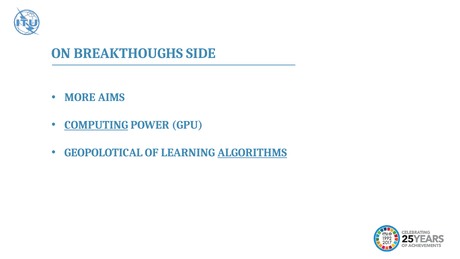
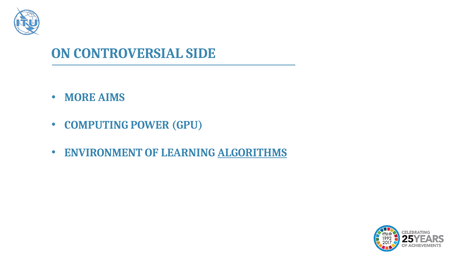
BREAKTHOUGHS: BREAKTHOUGHS -> CONTROVERSIAL (128, 53)
COMPUTING underline: present -> none (96, 125)
GEOPOLOTICAL: GEOPOLOTICAL -> ENVIRONMENT (103, 153)
